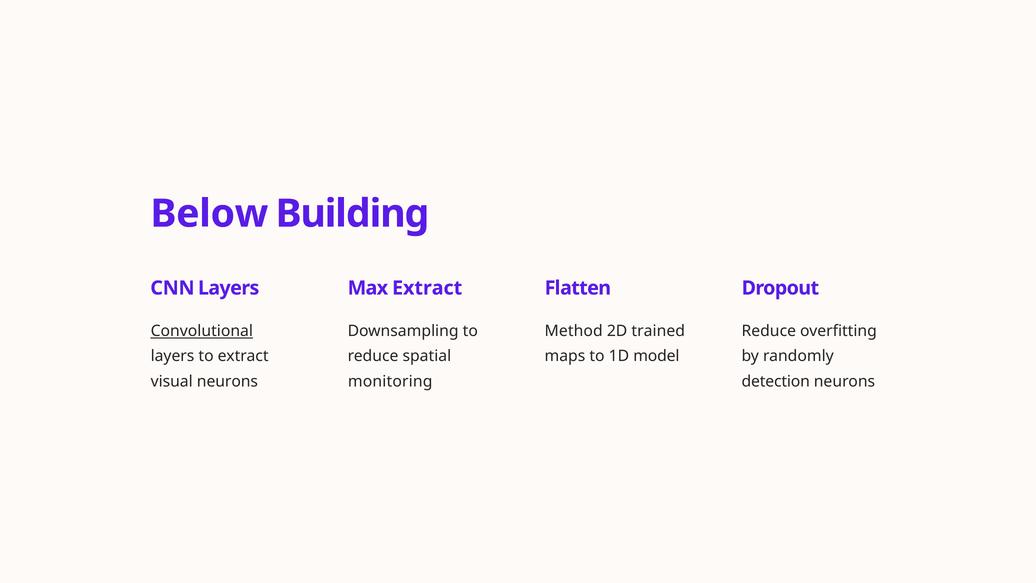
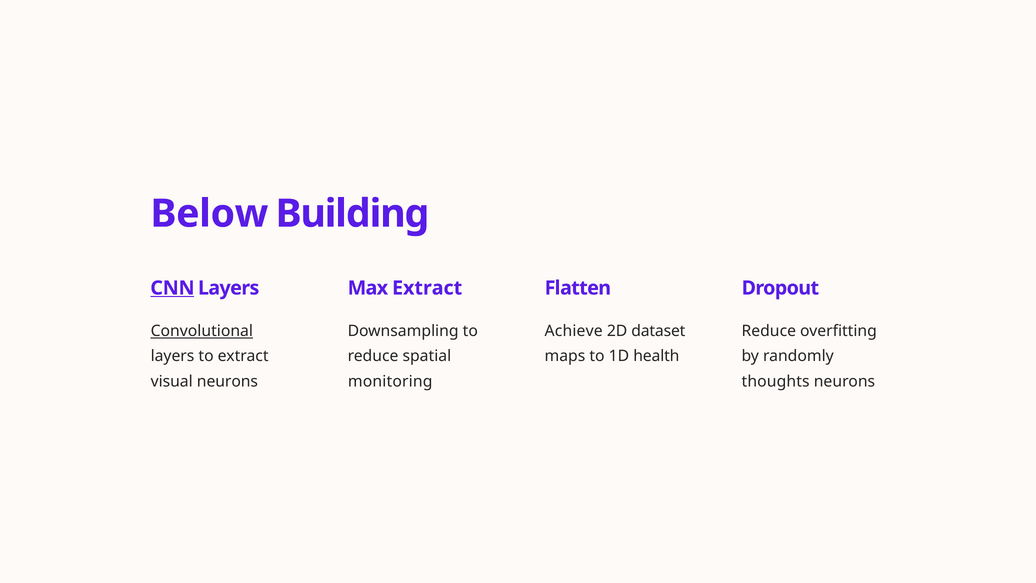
CNN underline: none -> present (172, 288)
Method: Method -> Achieve (574, 331)
trained: trained -> dataset (658, 331)
model: model -> health (656, 356)
detection: detection -> thoughts (776, 381)
